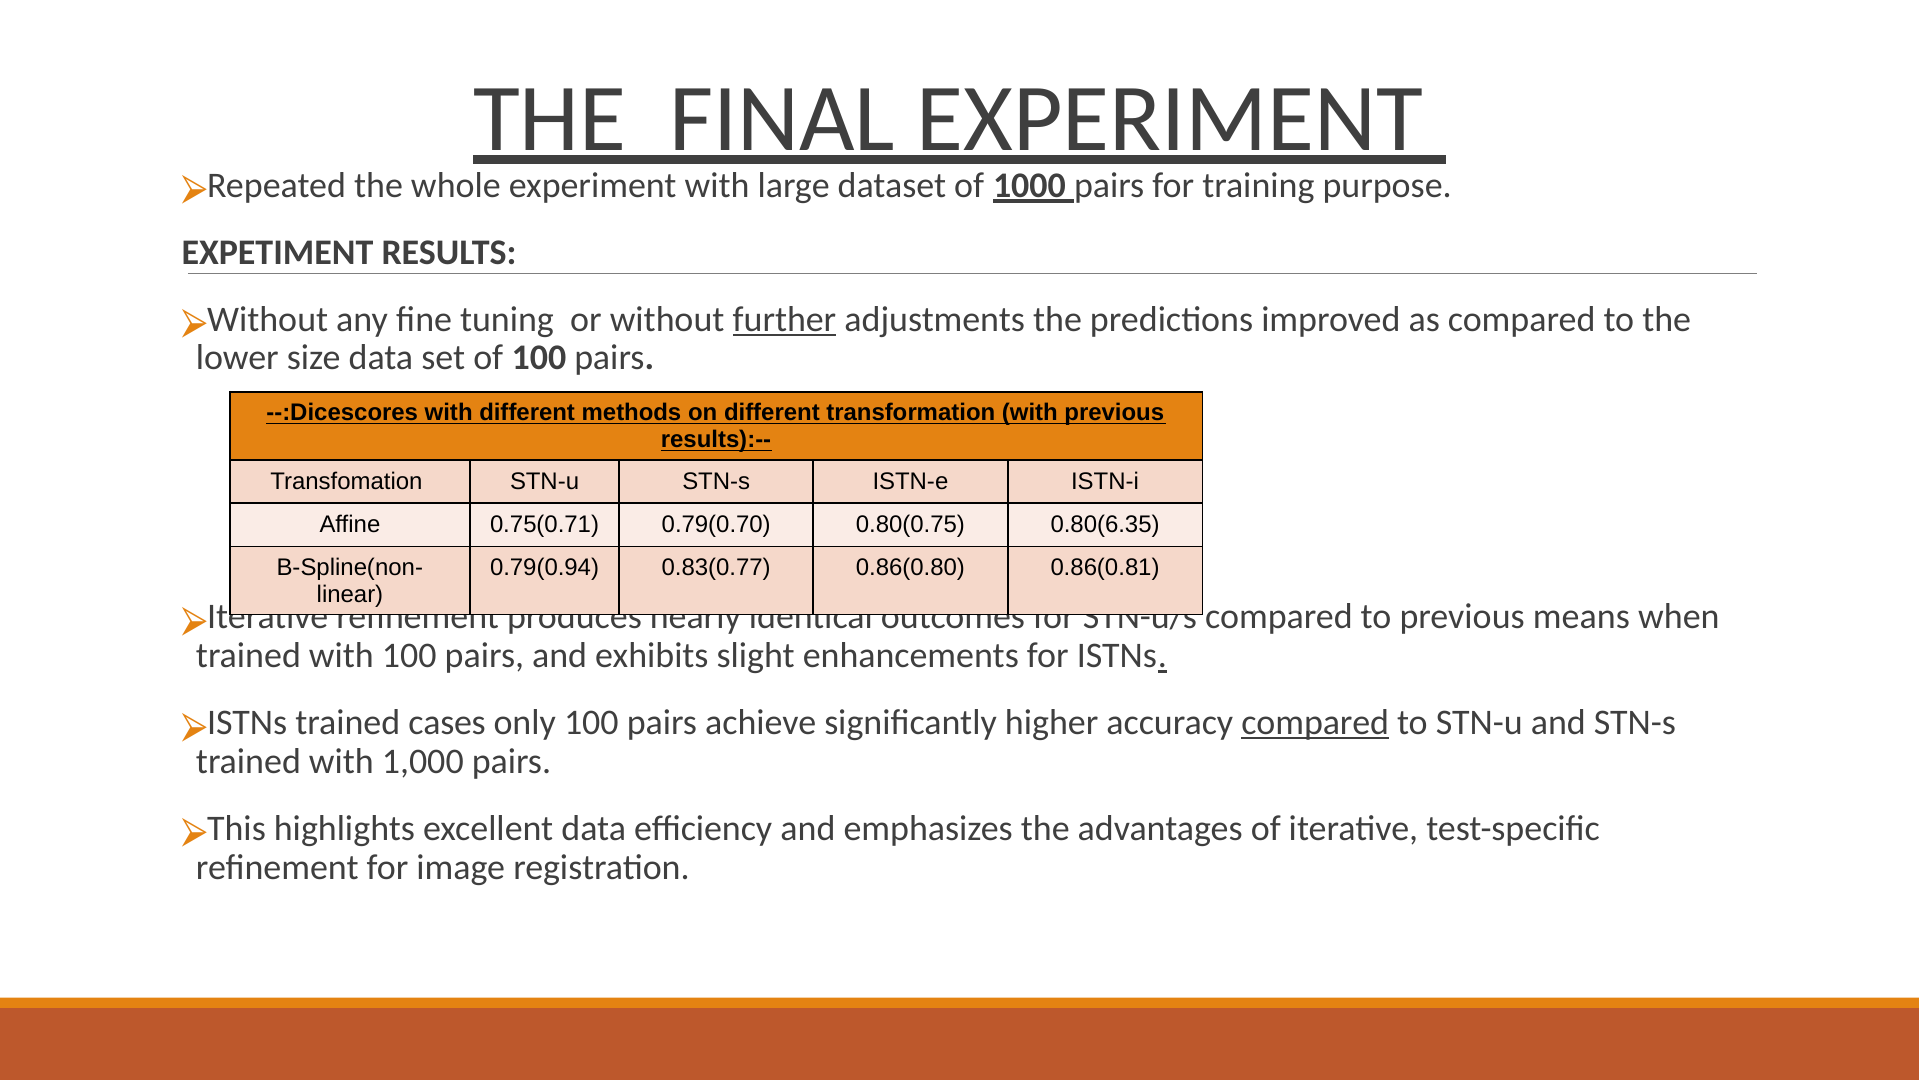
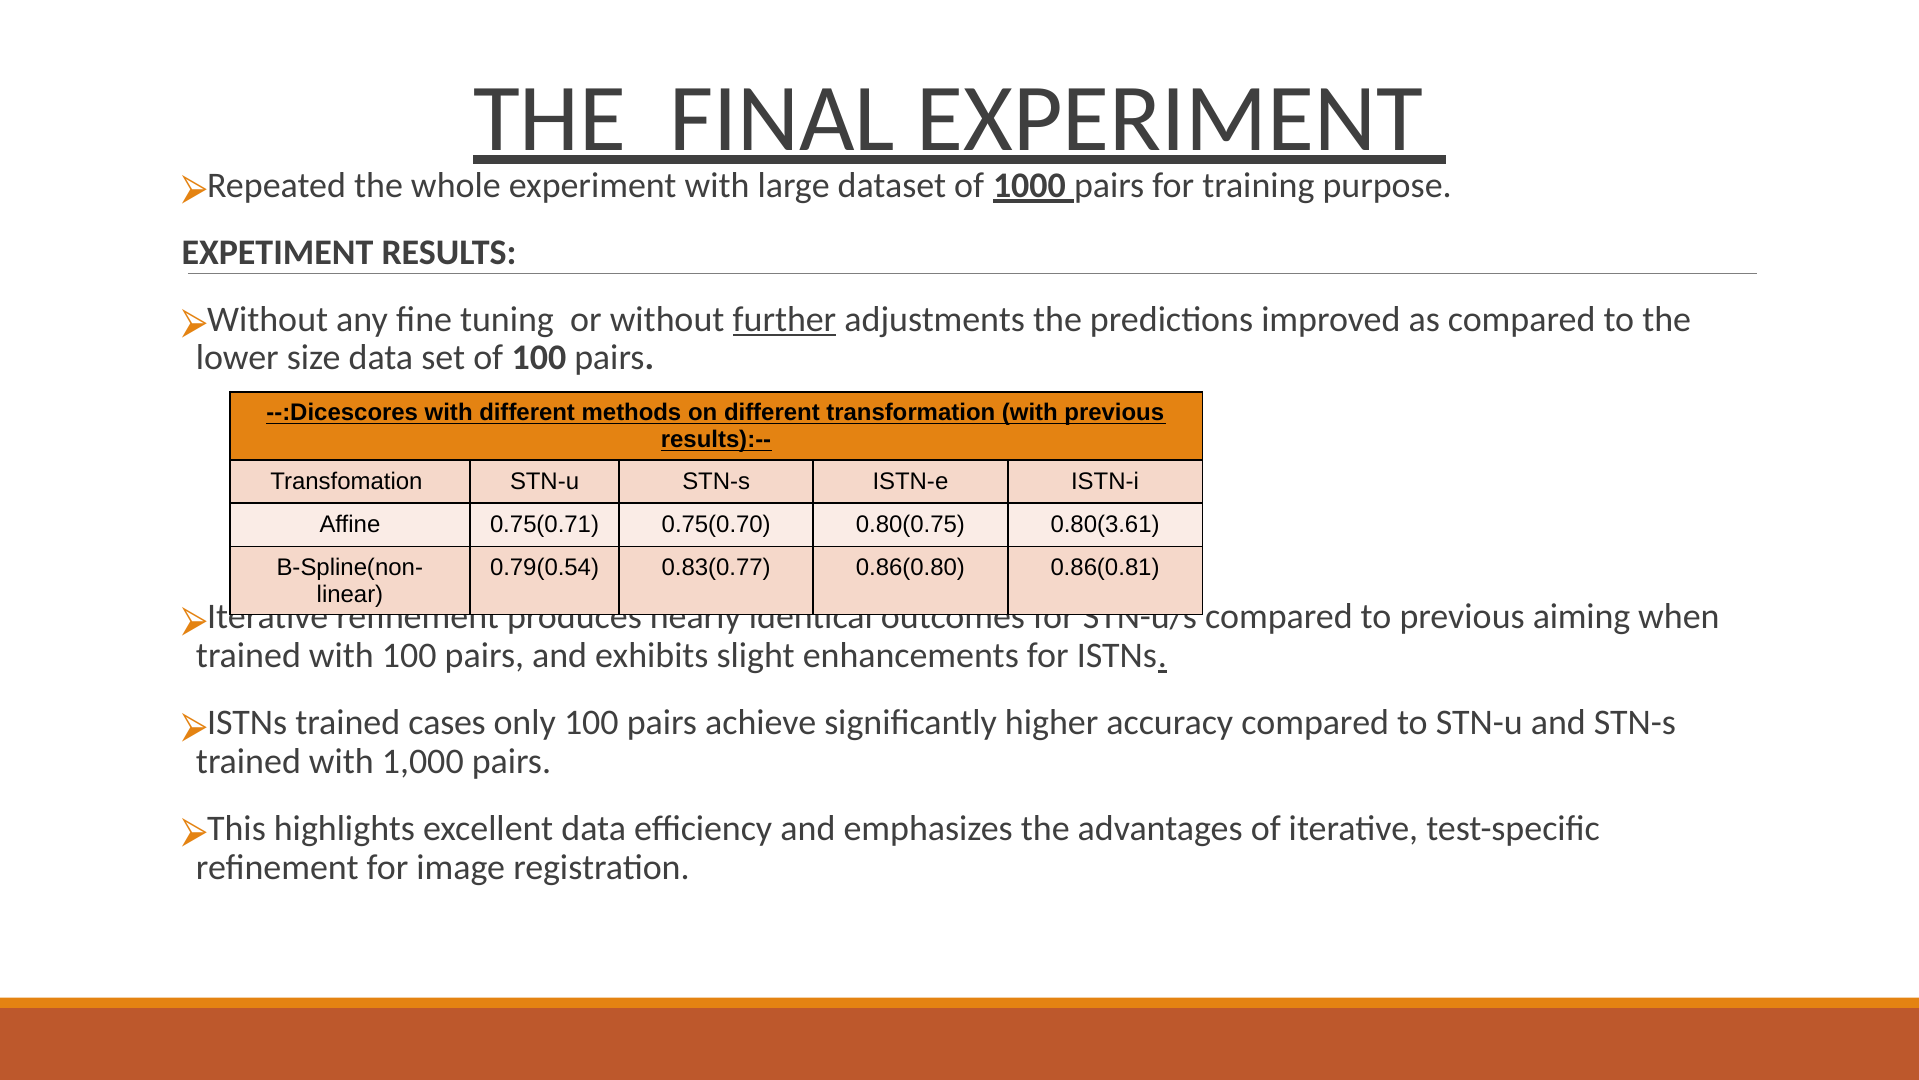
0.79(0.70: 0.79(0.70 -> 0.75(0.70 (716, 524)
0.80(6.35: 0.80(6.35 -> 0.80(3.61 (1105, 524)
0.79(0.94: 0.79(0.94 -> 0.79(0.54 (545, 567)
means: means -> aiming (1581, 617)
compared underline: present -> none (1315, 722)
